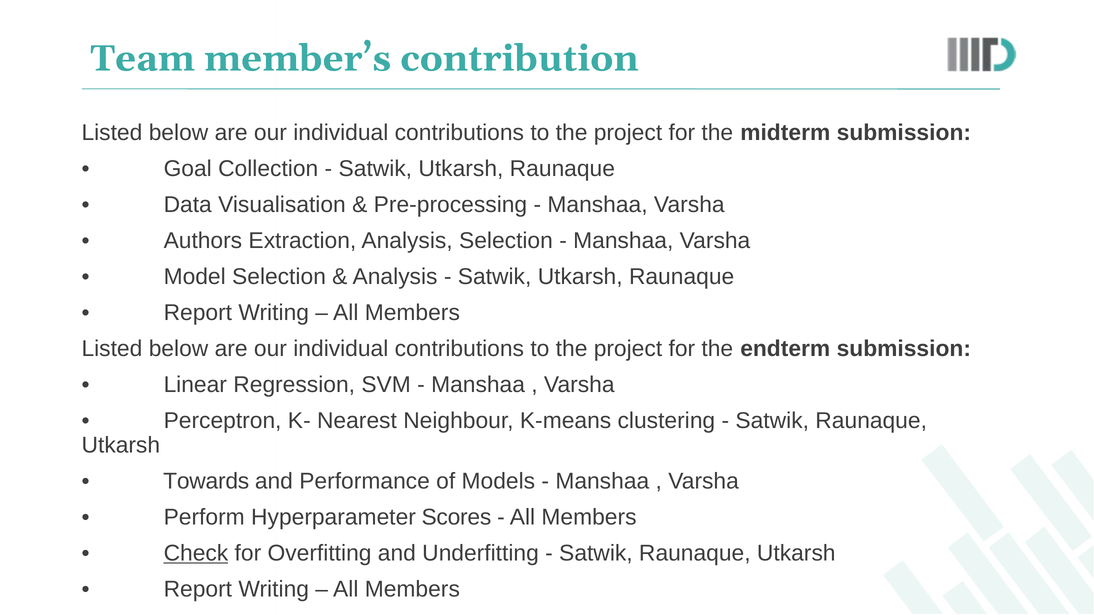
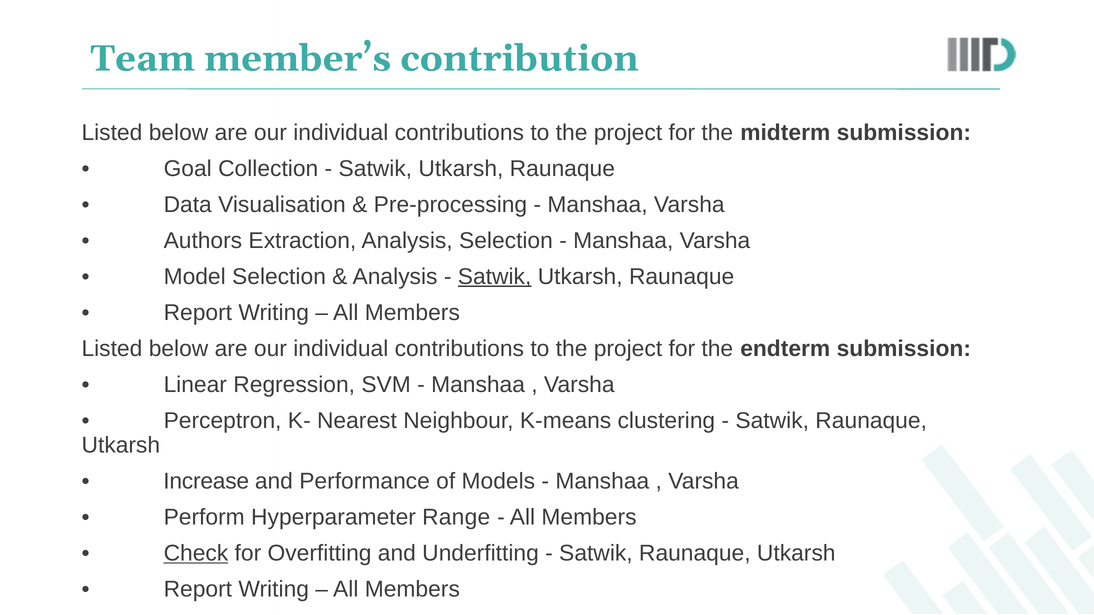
Satwik underline: none -> present (495, 277)
Towards: Towards -> Increase (206, 481)
Scores: Scores -> Range (456, 517)
